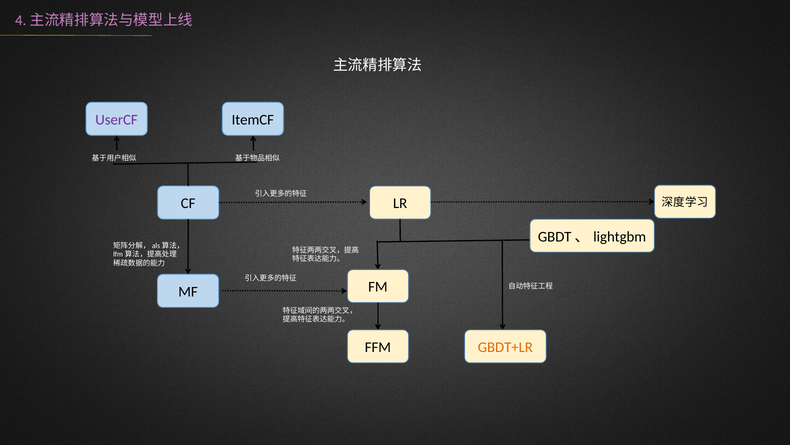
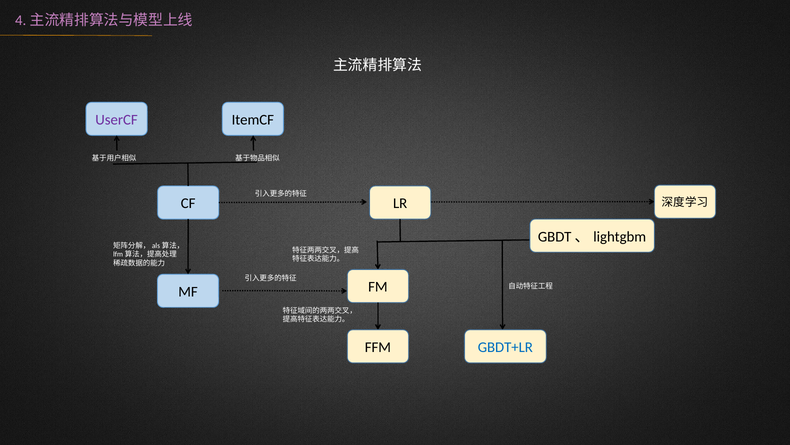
GBDT+LR colour: orange -> blue (505, 347)
